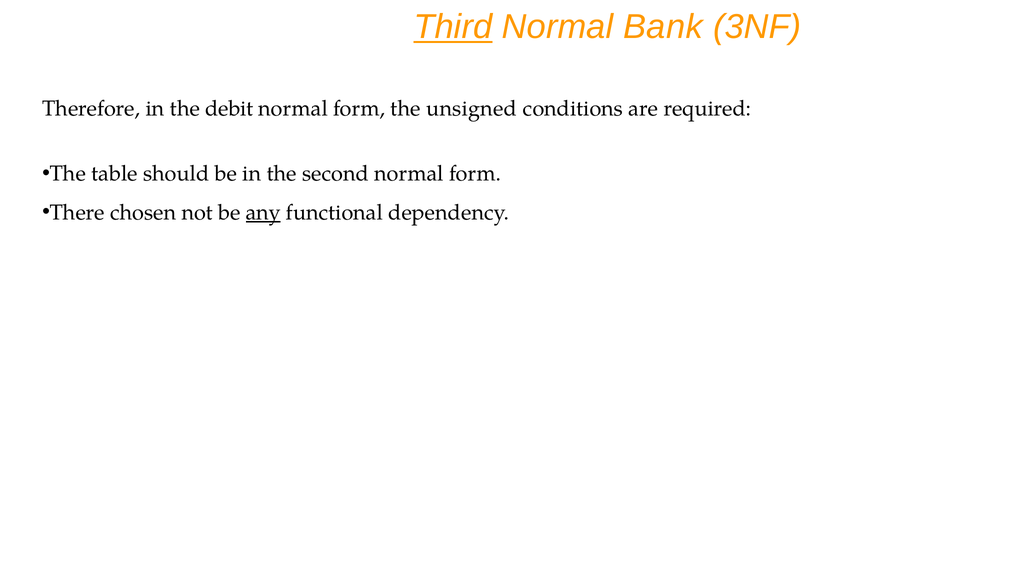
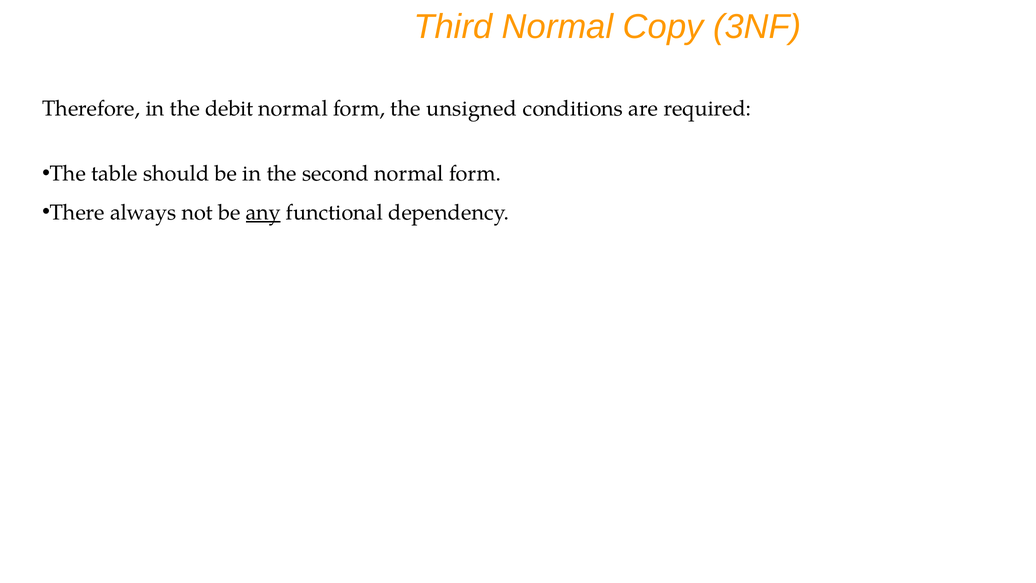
Third underline: present -> none (453, 27)
Bank: Bank -> Copy (663, 27)
chosen: chosen -> always (143, 212)
